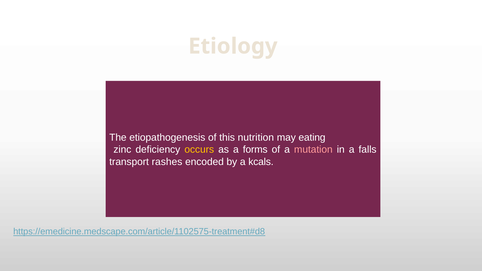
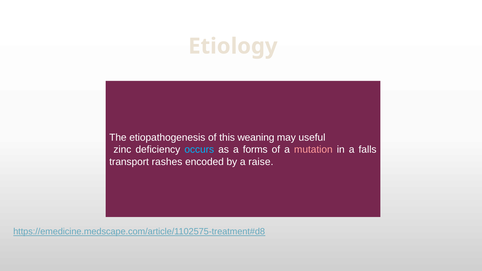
nutrition: nutrition -> weaning (256, 138)
eating: eating -> useful (312, 138)
occurs colour: yellow -> light blue (199, 150)
kcals: kcals -> raise (261, 162)
